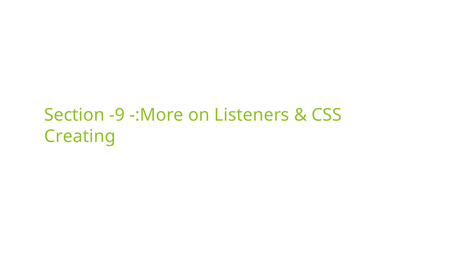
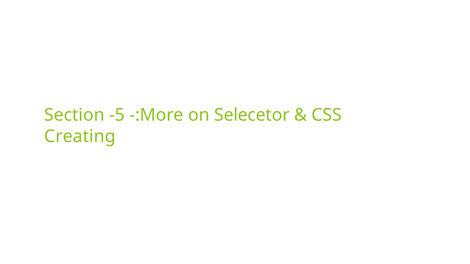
-9: -9 -> -5 (117, 115)
Listeners: Listeners -> Selecetor (252, 115)
